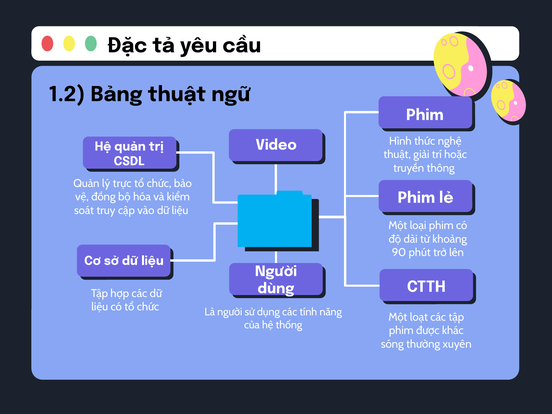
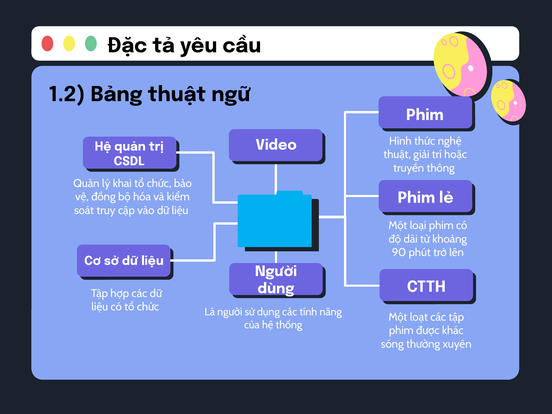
trực: trực -> khai (122, 183)
